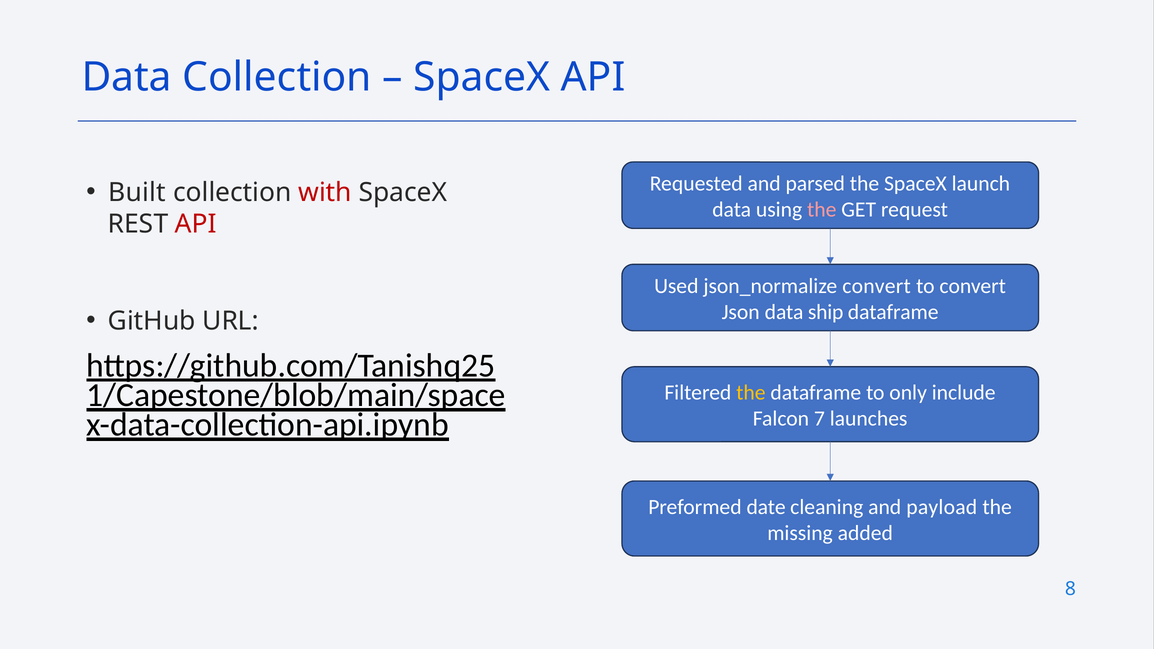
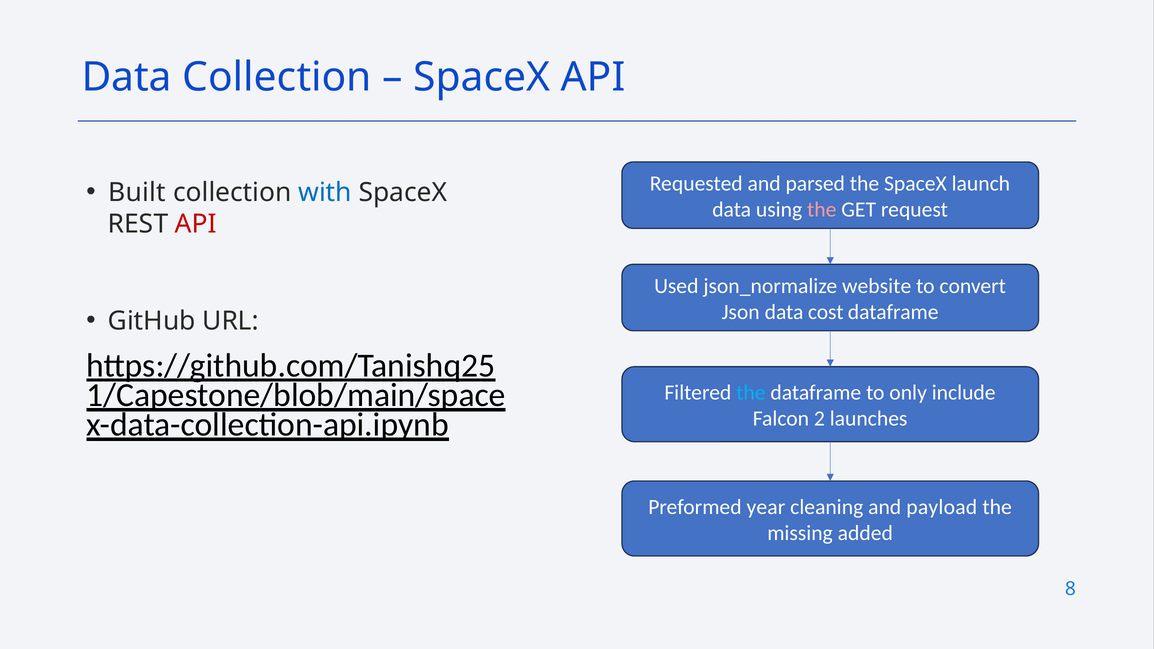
with colour: red -> blue (325, 192)
json_normalize convert: convert -> website (877, 286)
ship: ship -> cost (826, 312)
the colour: yellow -> light blue (751, 393)
7: 7 -> 2 (819, 419)
date: date -> year (766, 507)
